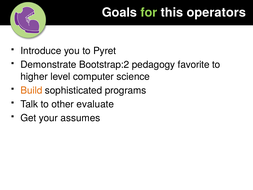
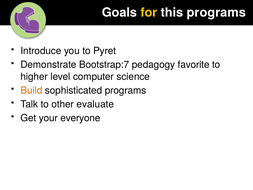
for colour: light green -> yellow (149, 12)
this operators: operators -> programs (216, 12)
Bootstrap:2: Bootstrap:2 -> Bootstrap:7 (104, 65)
assumes: assumes -> everyone (80, 118)
